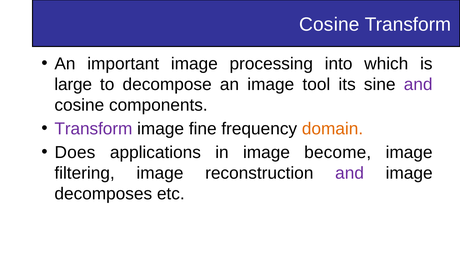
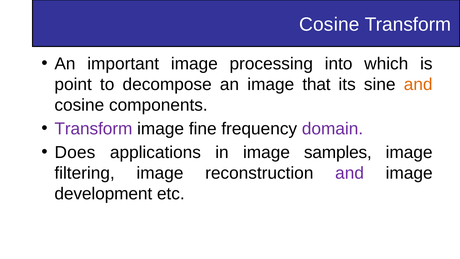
large: large -> point (73, 84)
tool: tool -> that (316, 84)
and colour: purple -> orange (418, 84)
domain colour: orange -> purple (333, 129)
become: become -> samples (338, 152)
decomposes: decomposes -> development (103, 194)
